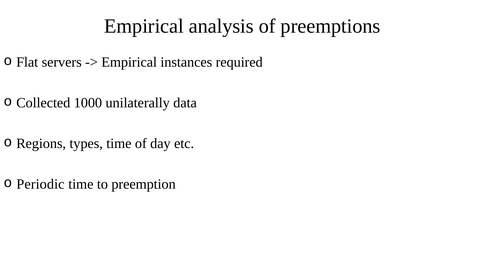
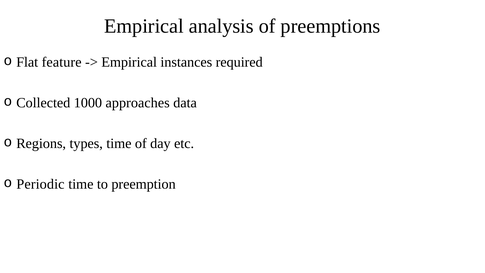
servers: servers -> feature (62, 62)
unilaterally: unilaterally -> approaches (138, 103)
